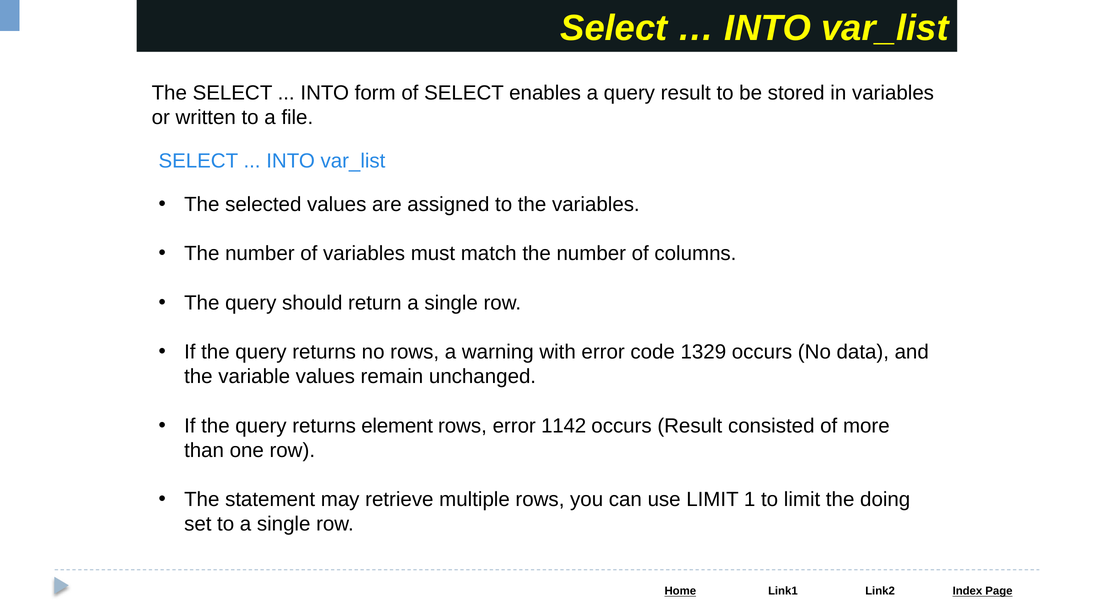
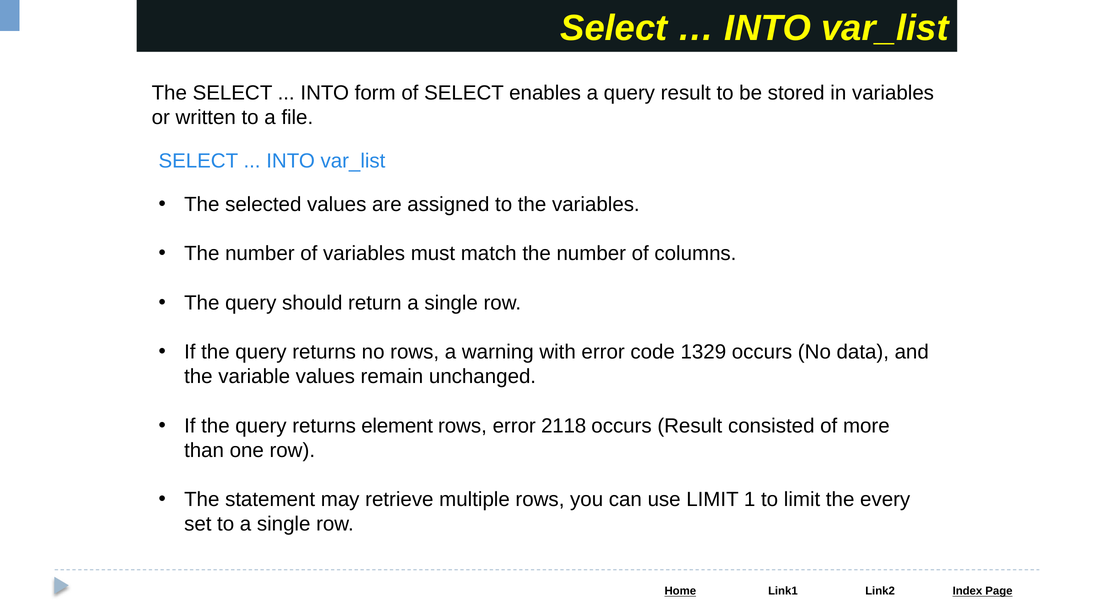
1142: 1142 -> 2118 (564, 426)
doing: doing -> every (885, 500)
